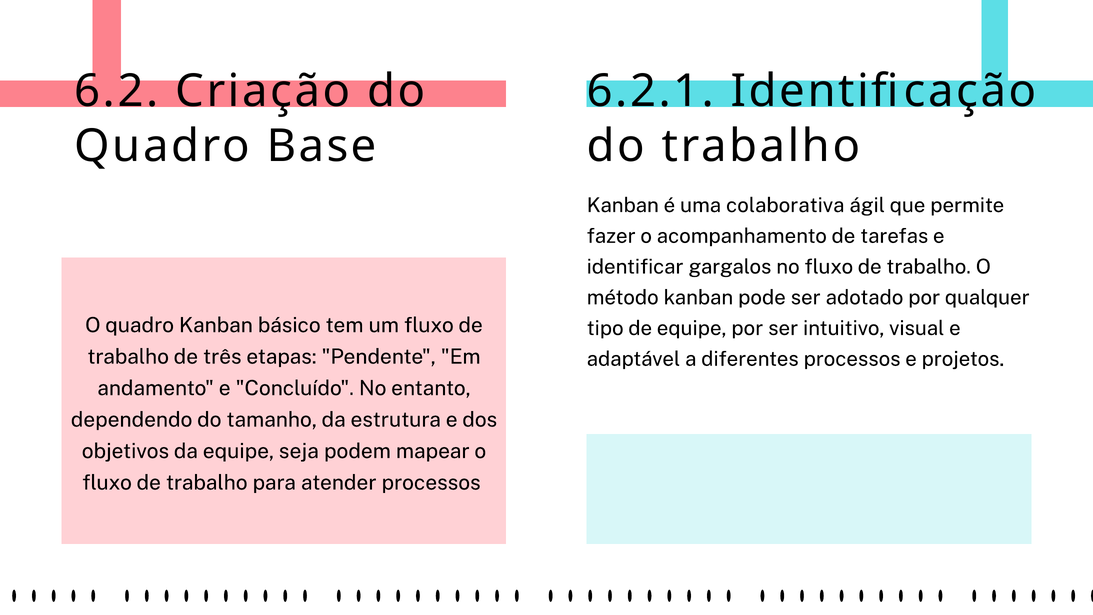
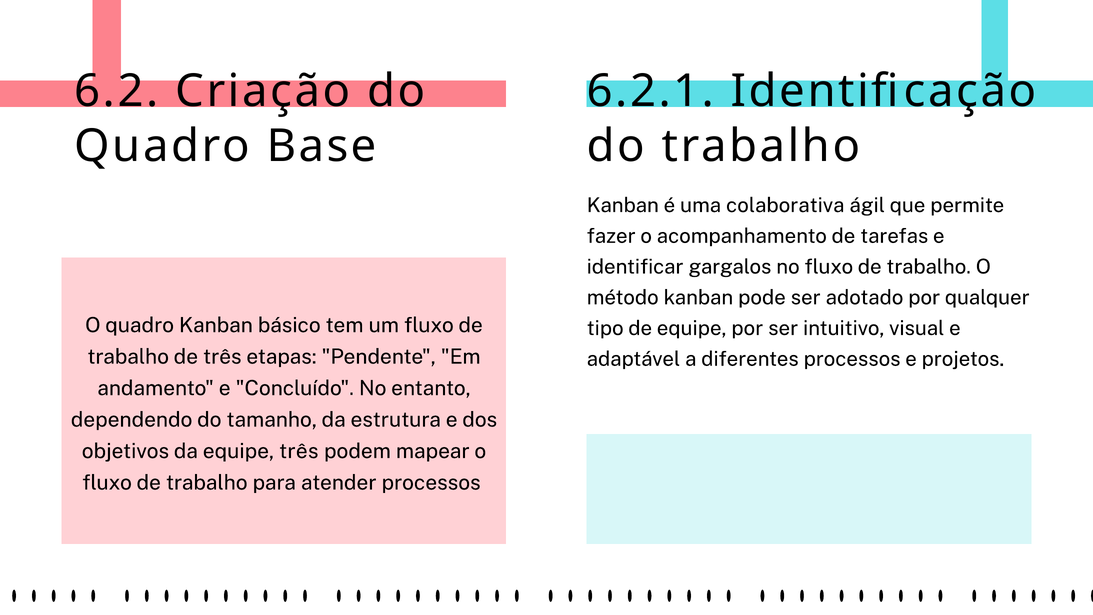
equipe seja: seja -> três (299, 451)
